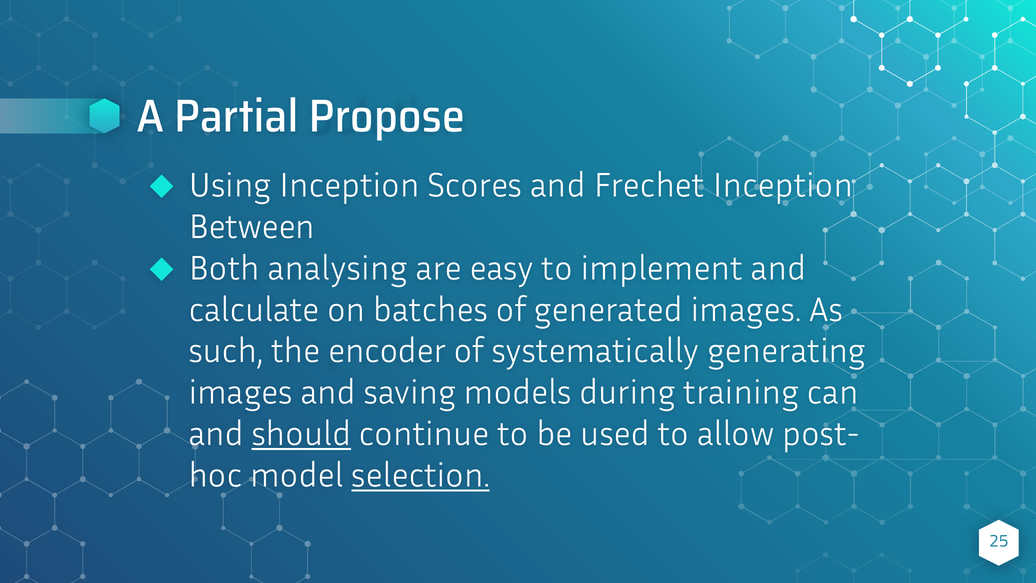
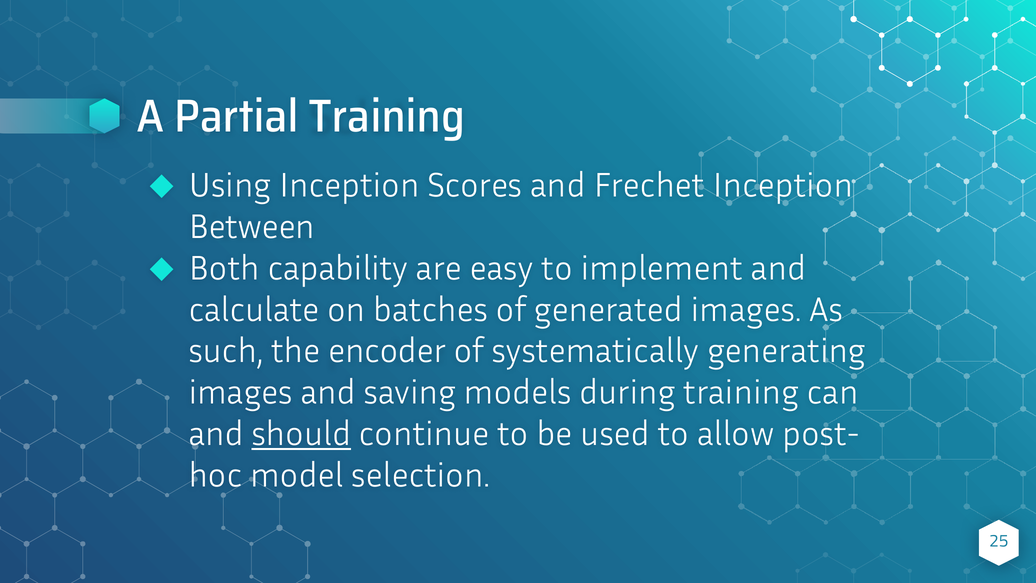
Partial Propose: Propose -> Training (387, 117)
analysing: analysing -> capability (338, 268)
selection underline: present -> none (421, 475)
